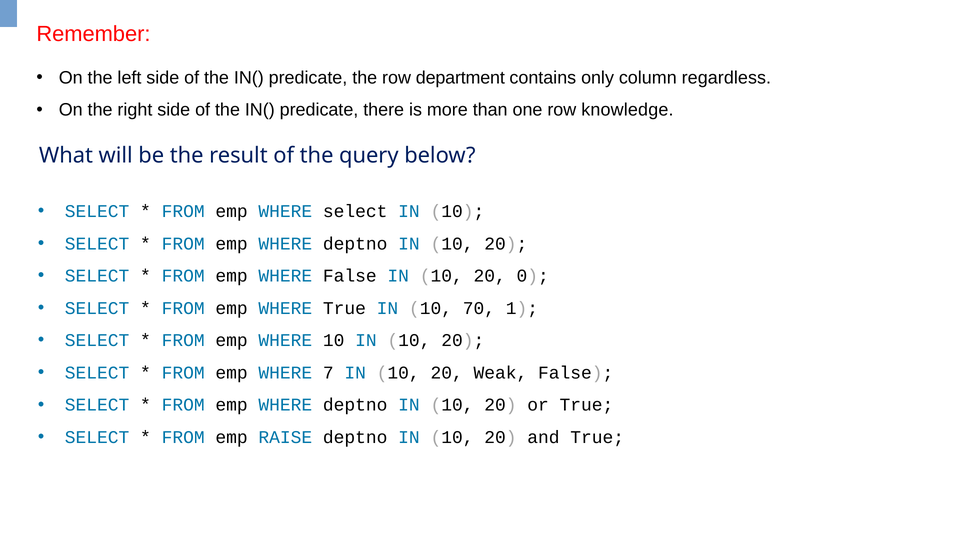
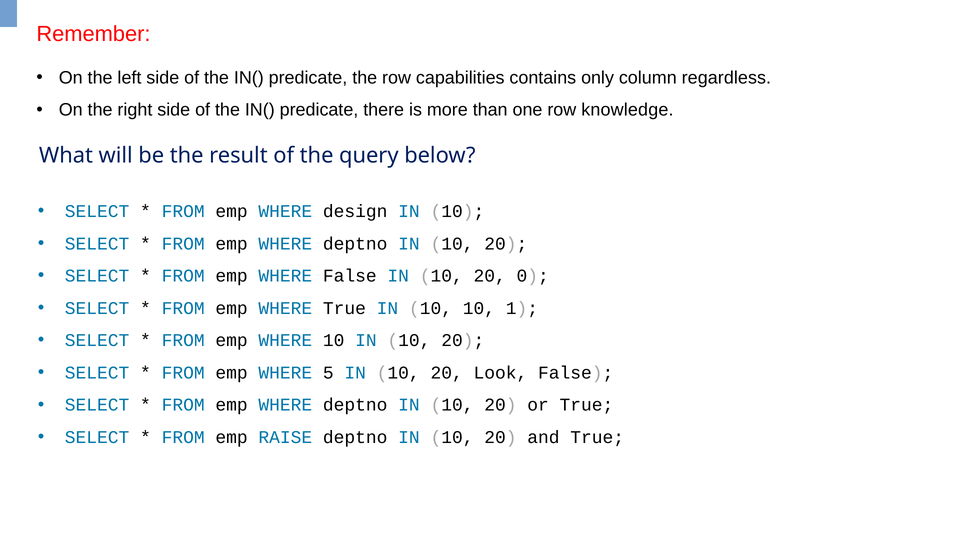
department: department -> capabilities (460, 78)
WHERE select: select -> design (355, 211)
10 70: 70 -> 10 (479, 308)
7: 7 -> 5 (328, 373)
Weak: Weak -> Look (500, 373)
